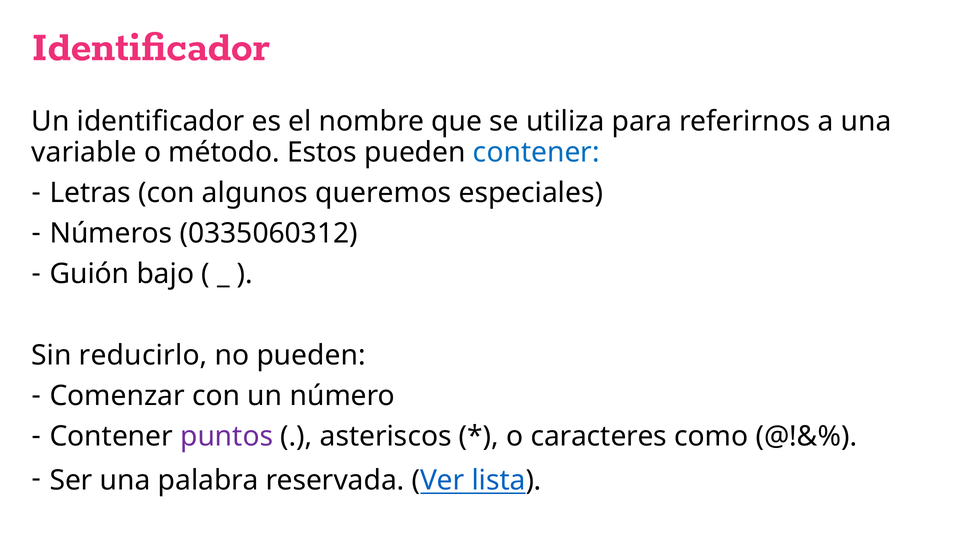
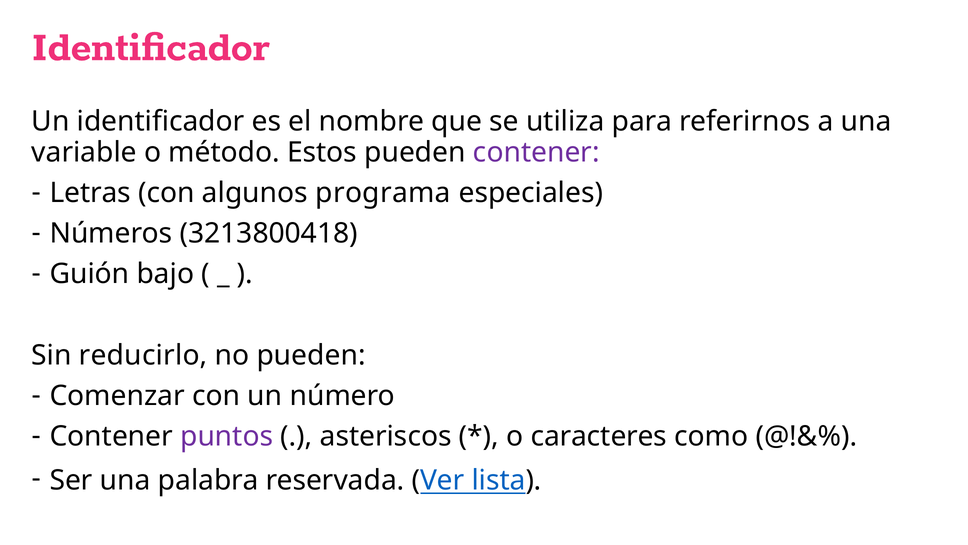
contener colour: blue -> purple (536, 152)
queremos: queremos -> programa (383, 193)
0335060312: 0335060312 -> 3213800418 (269, 233)
